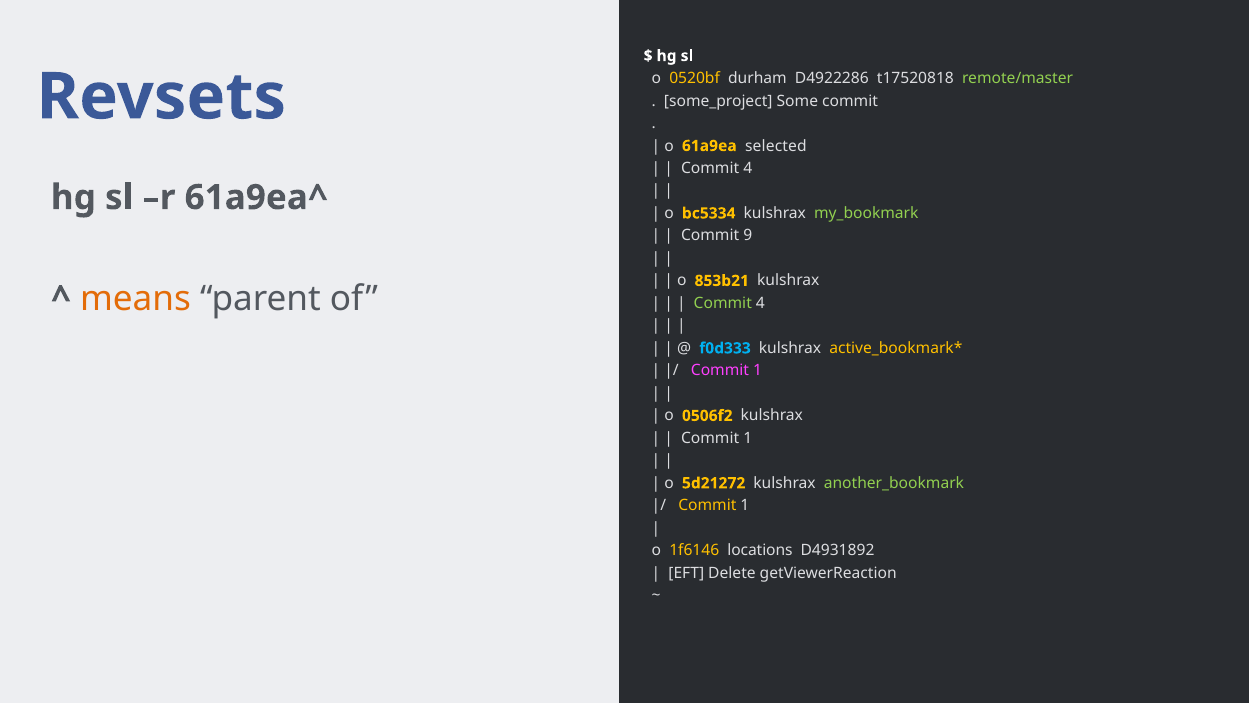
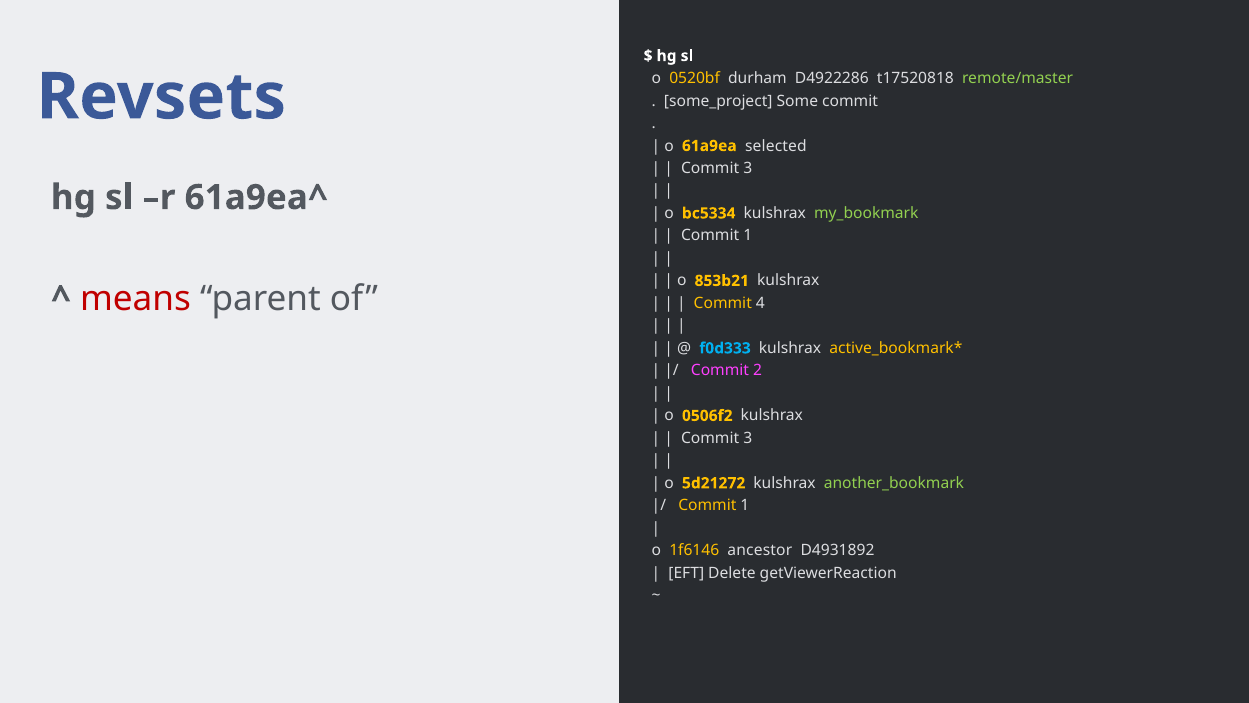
4: 4 -> 3 (748, 168)
9: 9 -> 1 (748, 236)
means colour: orange -> red (136, 299)
Commit colour: light green -> yellow (723, 303)
1: 1 -> 2 (758, 371)
1: 1 -> 3 (748, 438)
locations: locations -> ancestor (760, 550)
